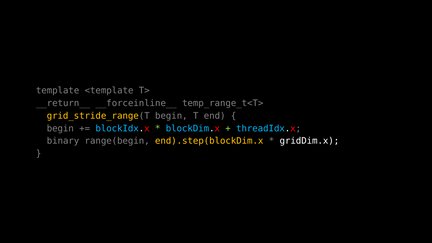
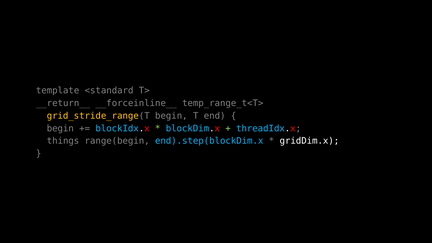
<template: <template -> <standard (109, 91)
binary: binary -> things (63, 141)
end).step(blockDim.x colour: yellow -> light blue (209, 141)
